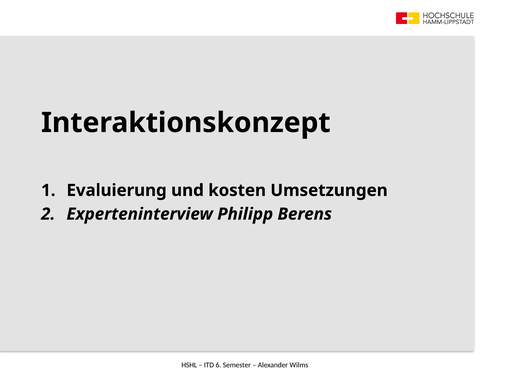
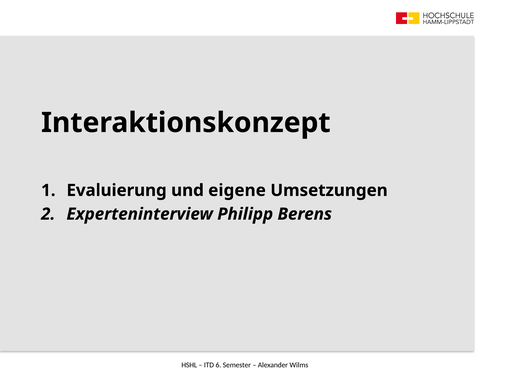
kosten: kosten -> eigene (237, 190)
